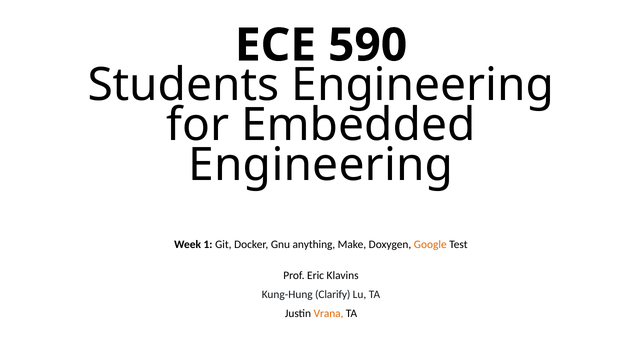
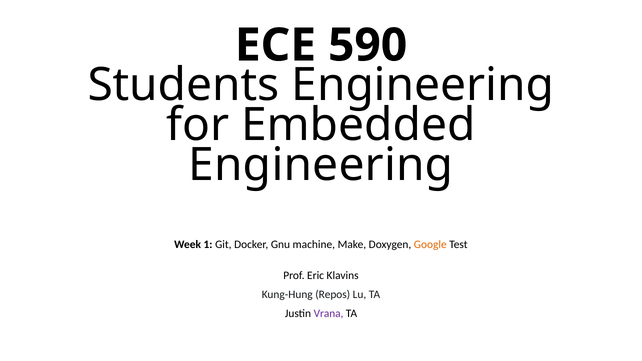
anything: anything -> machine (314, 244)
Clarify: Clarify -> Repos (333, 295)
Vrana colour: orange -> purple (328, 314)
